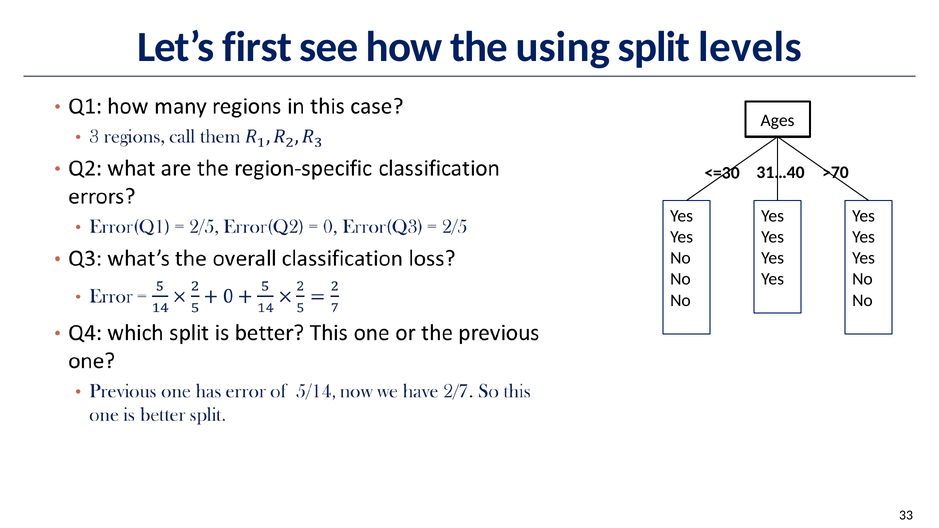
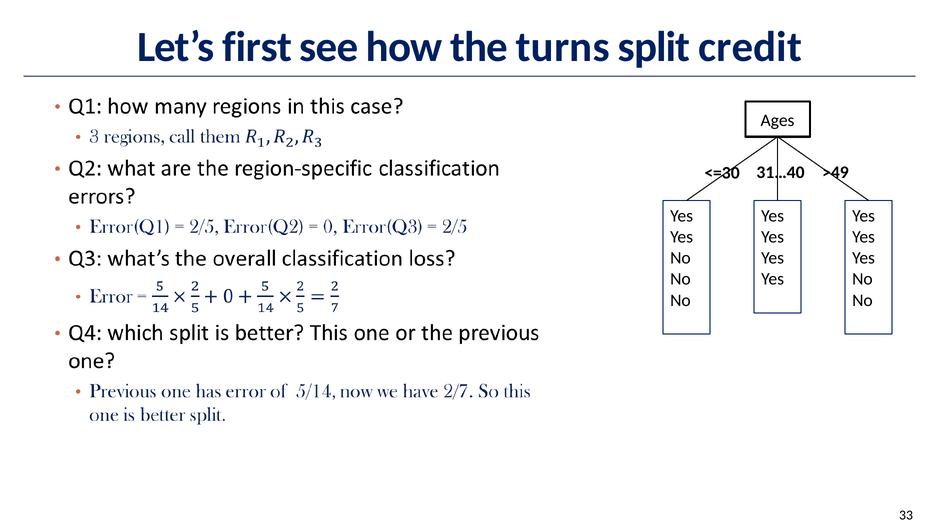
using: using -> turns (563, 47)
levels: levels -> credit (750, 47)
>70: >70 -> >49 (835, 173)
